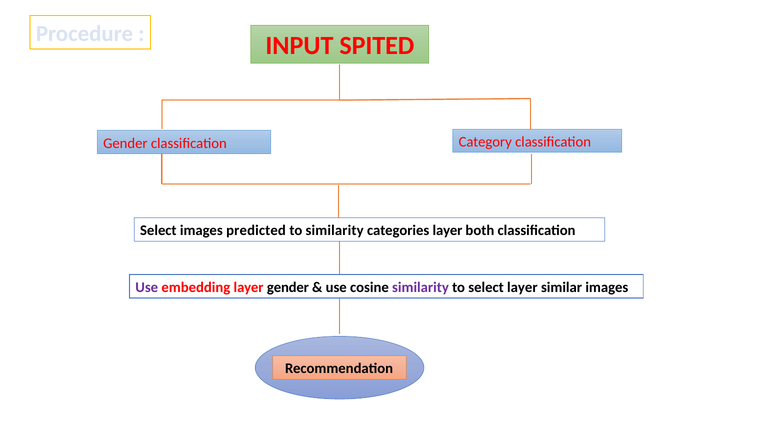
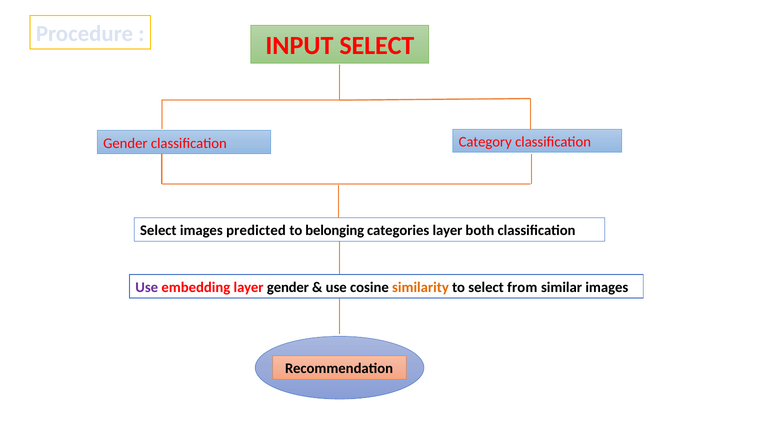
INPUT SPITED: SPITED -> SELECT (377, 46)
to similarity: similarity -> belonging (335, 231)
similarity colour: purple -> orange (420, 287)
select layer: layer -> from (522, 287)
